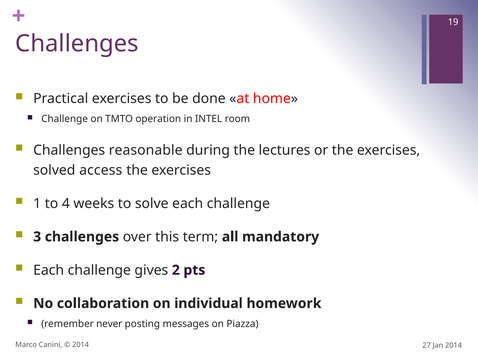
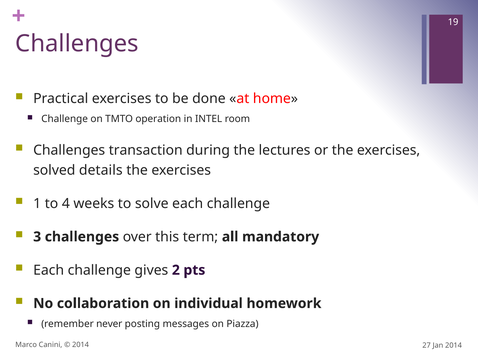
reasonable: reasonable -> transaction (146, 150)
access: access -> details (101, 170)
